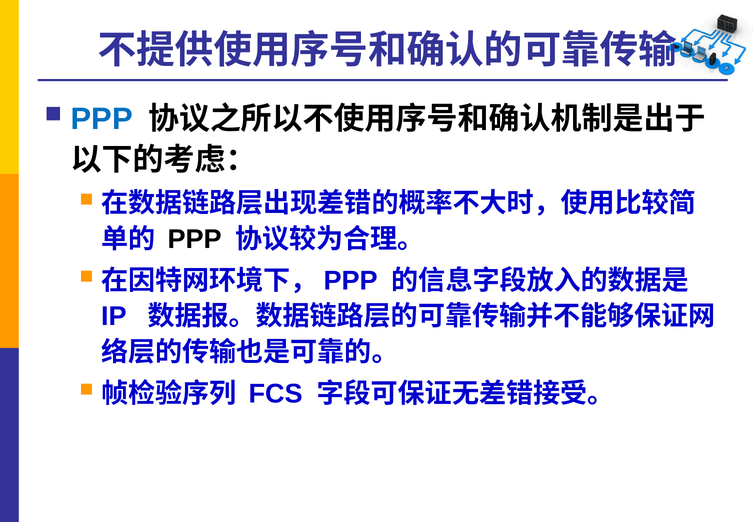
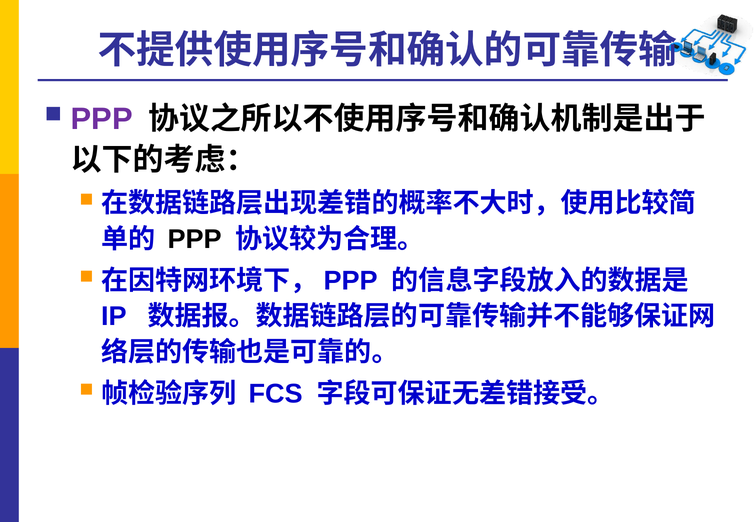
PPP colour: blue -> purple (102, 119)
